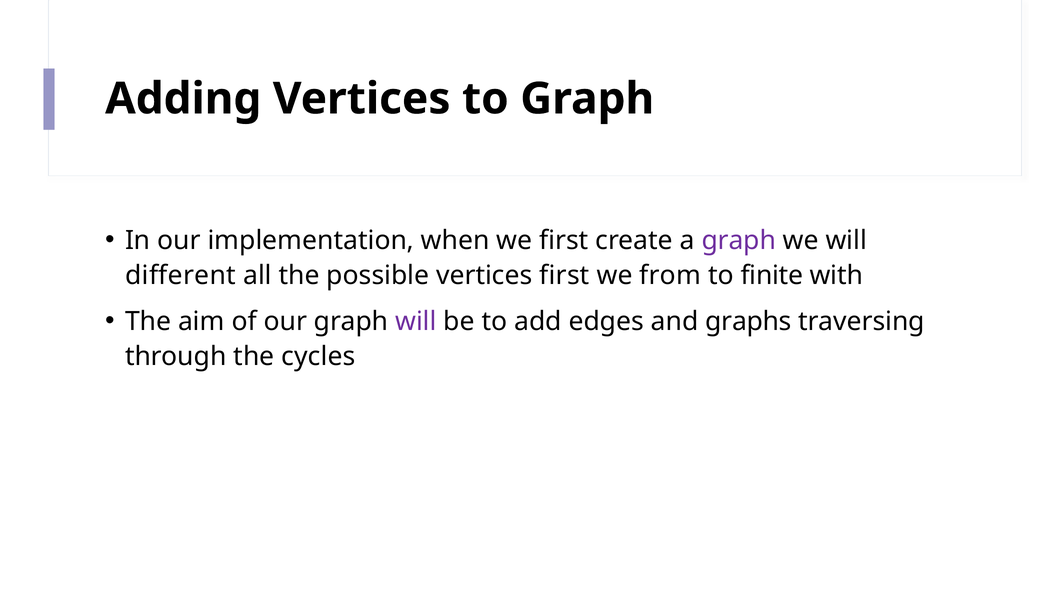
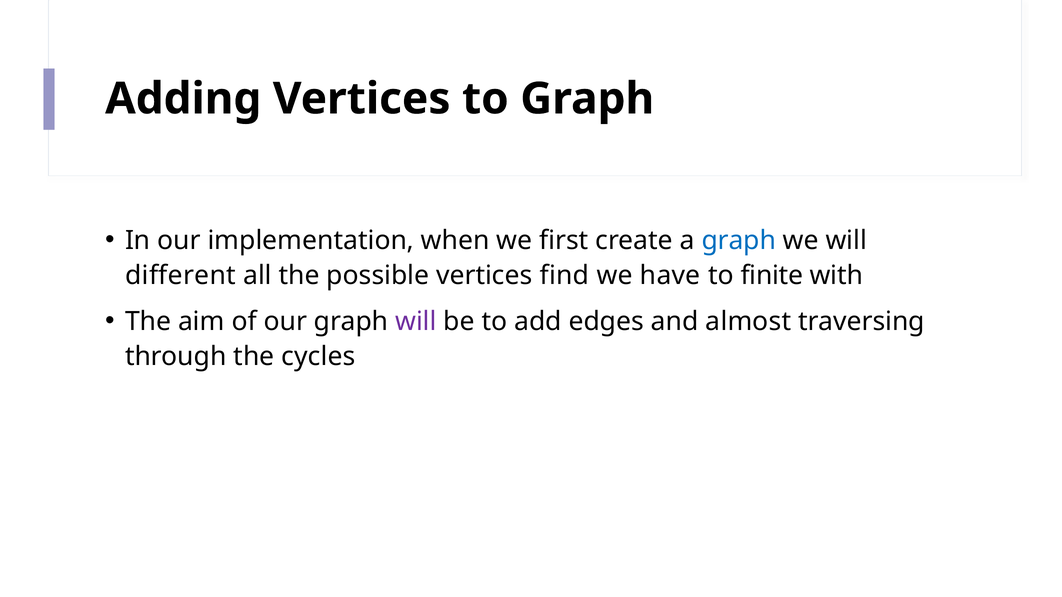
graph colour: purple -> blue (739, 241)
vertices first: first -> find (564, 276)
from: from -> have (670, 276)
graphs: graphs -> almost (748, 322)
